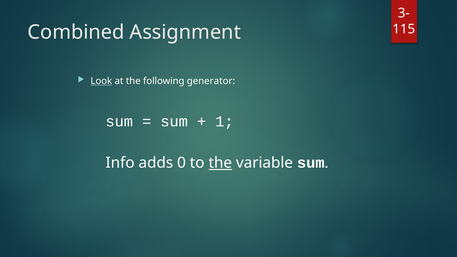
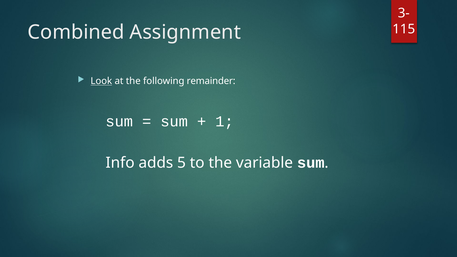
generator: generator -> remainder (211, 81)
0: 0 -> 5 (182, 163)
the underline: present -> none (220, 163)
